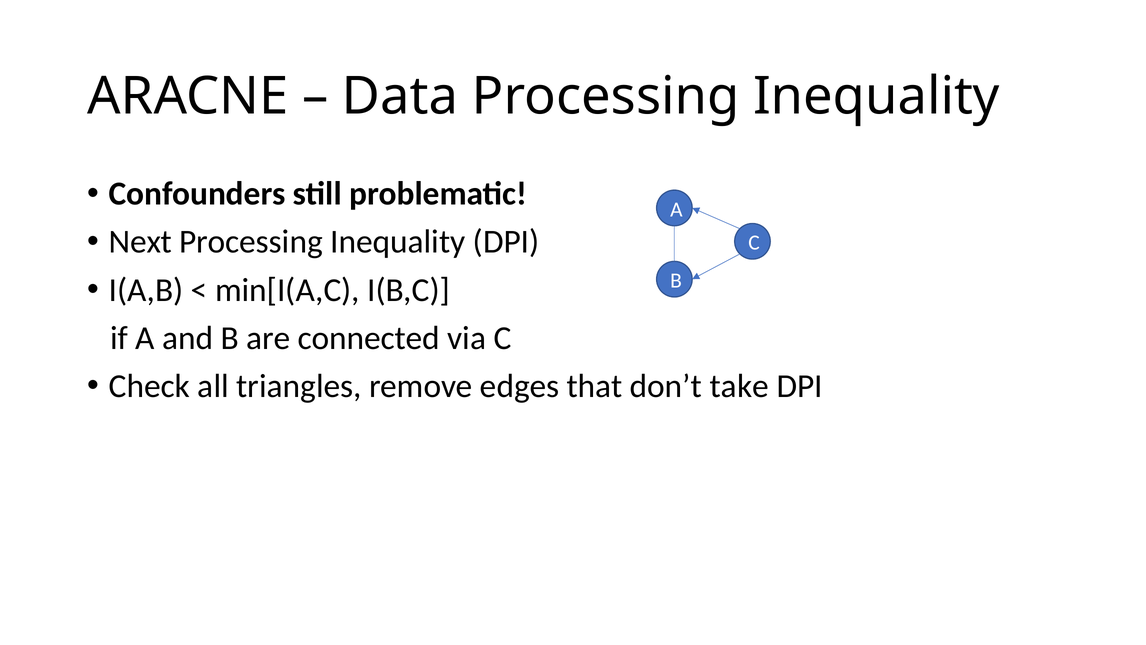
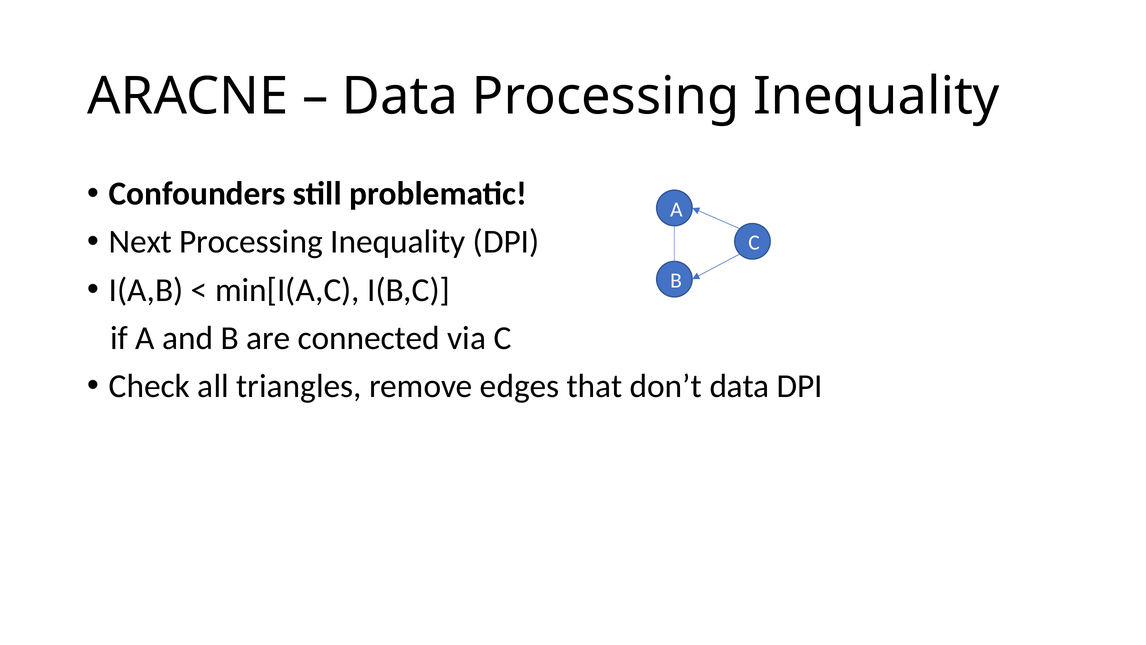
don’t take: take -> data (739, 386)
